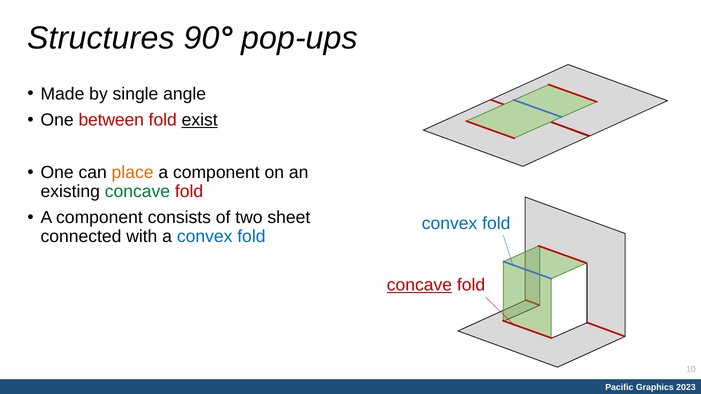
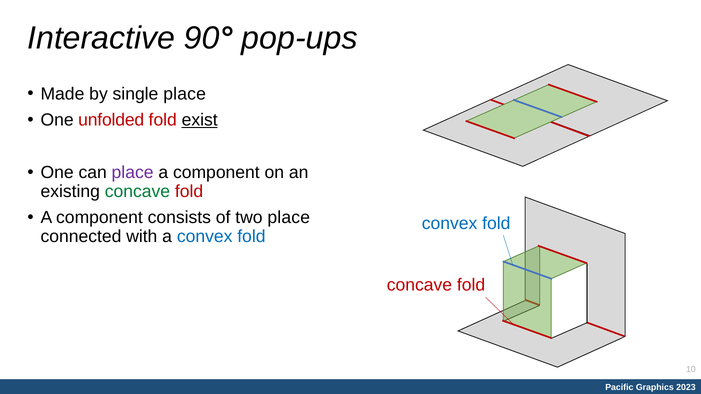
Structures: Structures -> Interactive (101, 38)
single angle: angle -> place (185, 94)
between: between -> unfolded (111, 120)
place colour: orange -> purple (133, 173)
two sheet: sheet -> place (289, 218)
concave underline: present -> none (419, 285)
